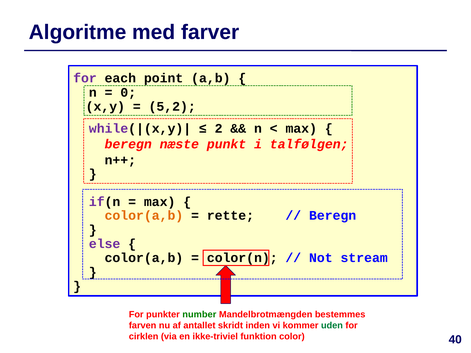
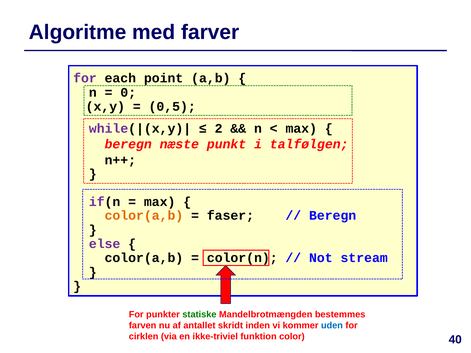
5,2: 5,2 -> 0,5 (172, 107)
rette: rette -> faser (230, 216)
number: number -> statiske (199, 315)
uden colour: green -> blue (332, 326)
